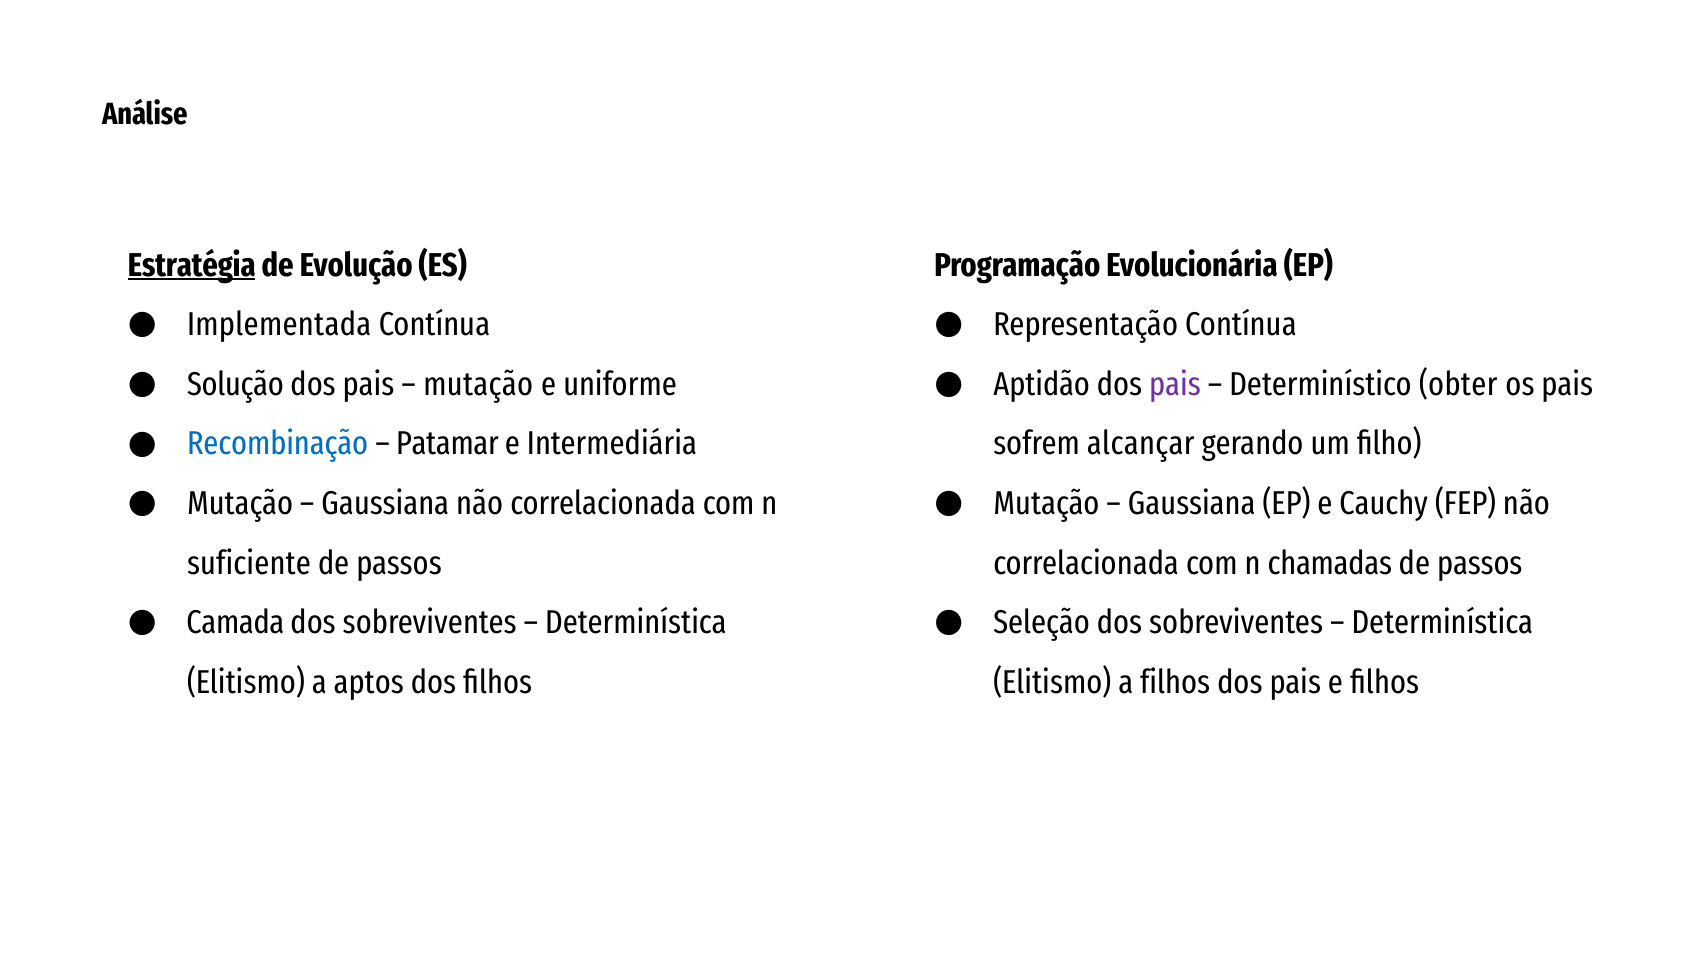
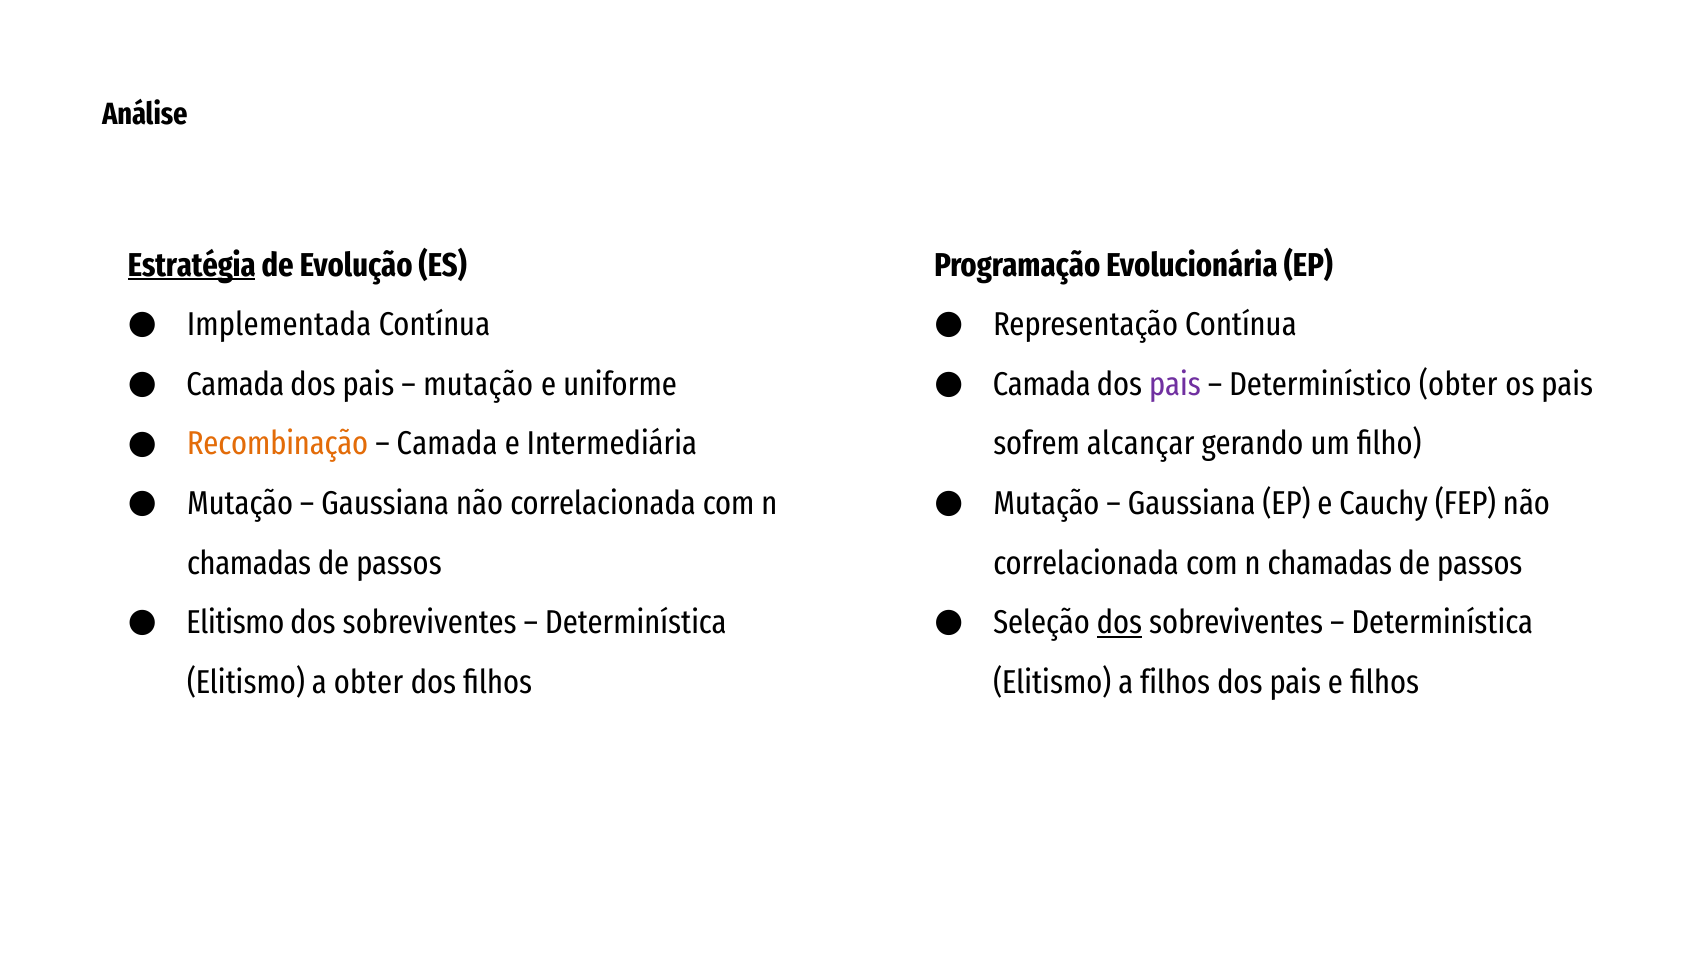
Solução: Solução -> Camada (235, 385)
Aptidão: Aptidão -> Camada (1042, 385)
Recombinação colour: blue -> orange (278, 444)
Patamar: Patamar -> Camada (447, 444)
suficiente: suficiente -> chamadas (249, 563)
Camada: Camada -> Elitismo (235, 623)
dos underline: none -> present (1119, 623)
a aptos: aptos -> obter (369, 683)
